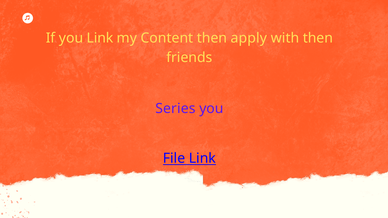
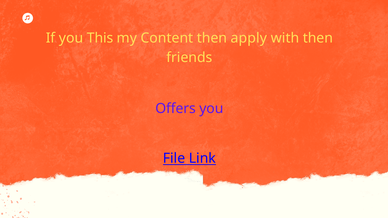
you Link: Link -> This (100, 38)
Series: Series -> Offers (176, 109)
